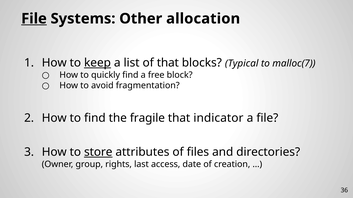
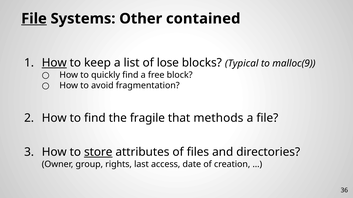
allocation: allocation -> contained (203, 19)
How underline: none -> present (54, 63)
keep underline: present -> none (97, 63)
of that: that -> lose (168, 63)
malloc(7: malloc(7 -> malloc(9 (294, 64)
indicator: indicator -> methods (218, 118)
